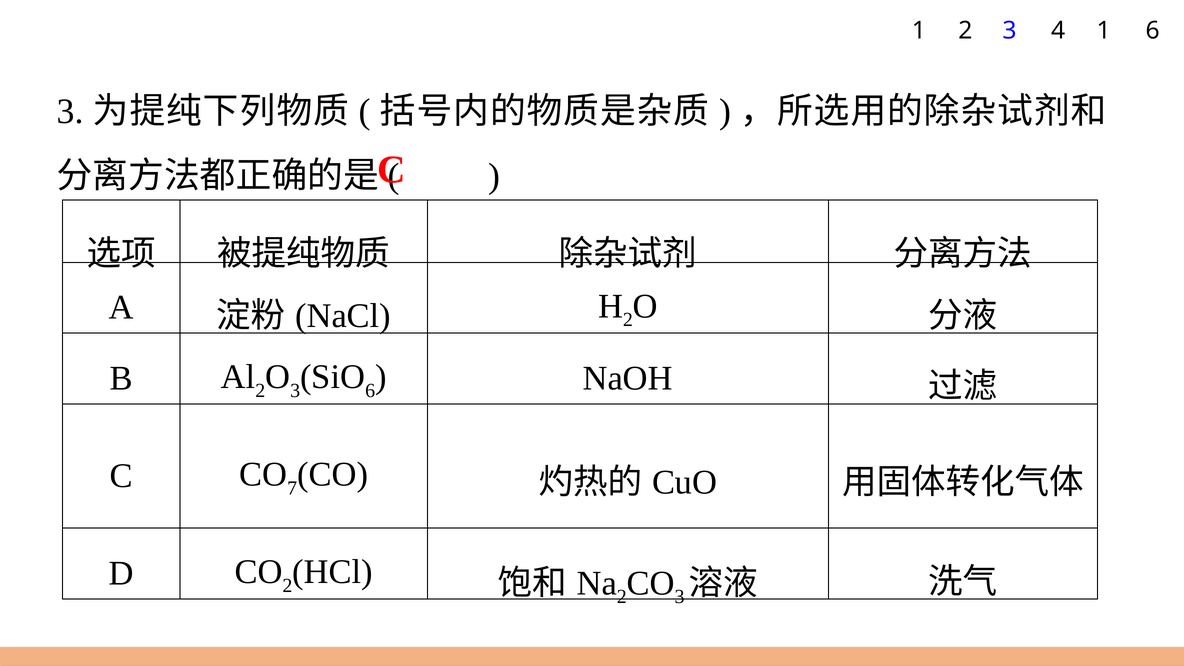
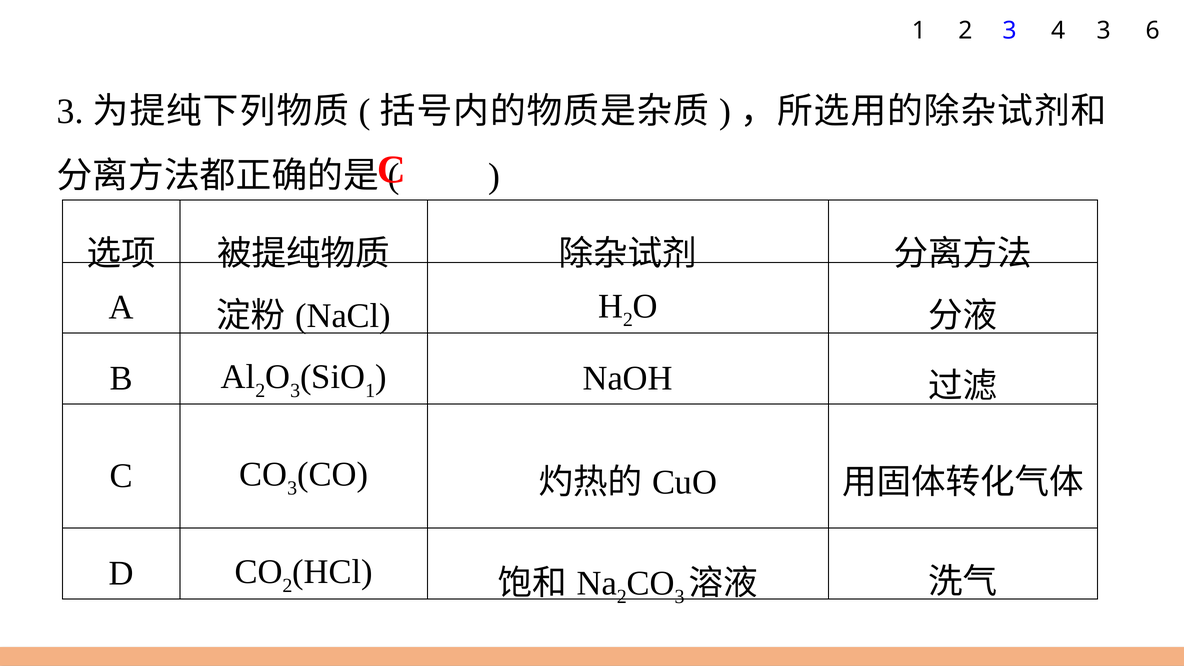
4 1: 1 -> 3 (1104, 31)
6: 6 -> 1 (370, 391)
7: 7 -> 3 (292, 488)
